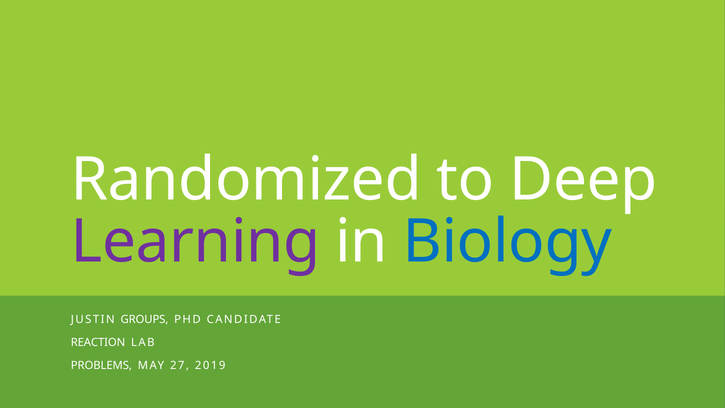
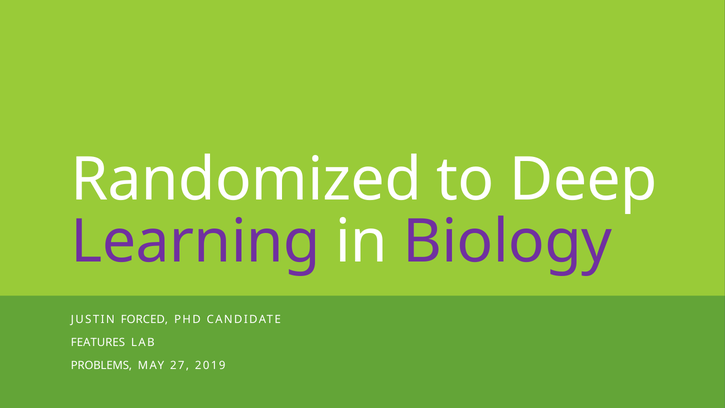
Biology colour: blue -> purple (507, 242)
GROUPS: GROUPS -> FORCED (144, 319)
REACTION: REACTION -> FEATURES (98, 342)
